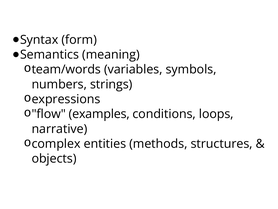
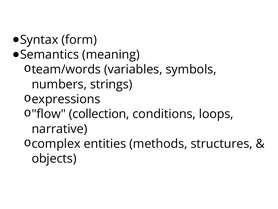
examples: examples -> collection (99, 114)
